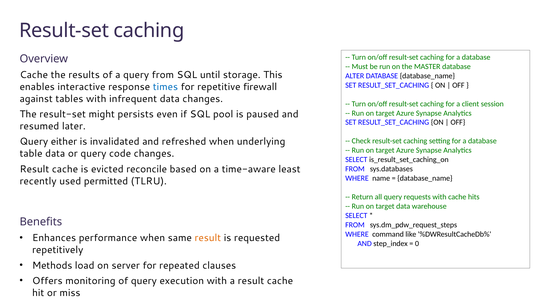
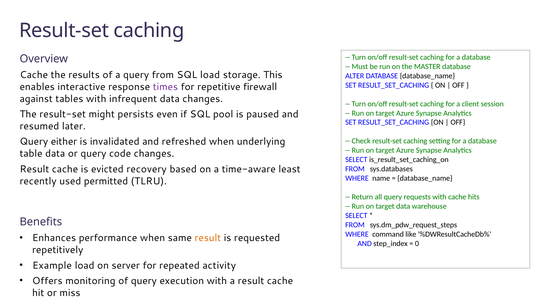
SQL until: until -> load (210, 75)
times colour: blue -> purple (165, 87)
reconcile: reconcile -> recovery (147, 169)
Methods: Methods -> Example (52, 265)
clauses: clauses -> activity (219, 265)
